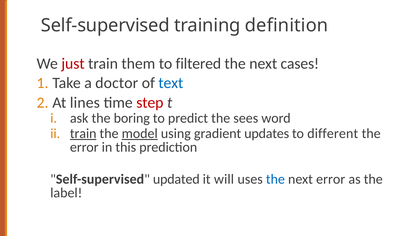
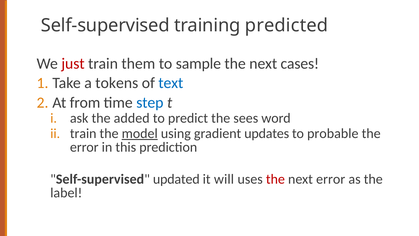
definition: definition -> predicted (287, 25)
filtered: filtered -> sample (198, 64)
doctor: doctor -> tokens (117, 83)
lines: lines -> from (85, 102)
step colour: red -> blue (150, 102)
boring: boring -> added (132, 118)
train underline: present -> none (83, 133)
different: different -> probable (333, 133)
the colour: blue -> red (275, 179)
